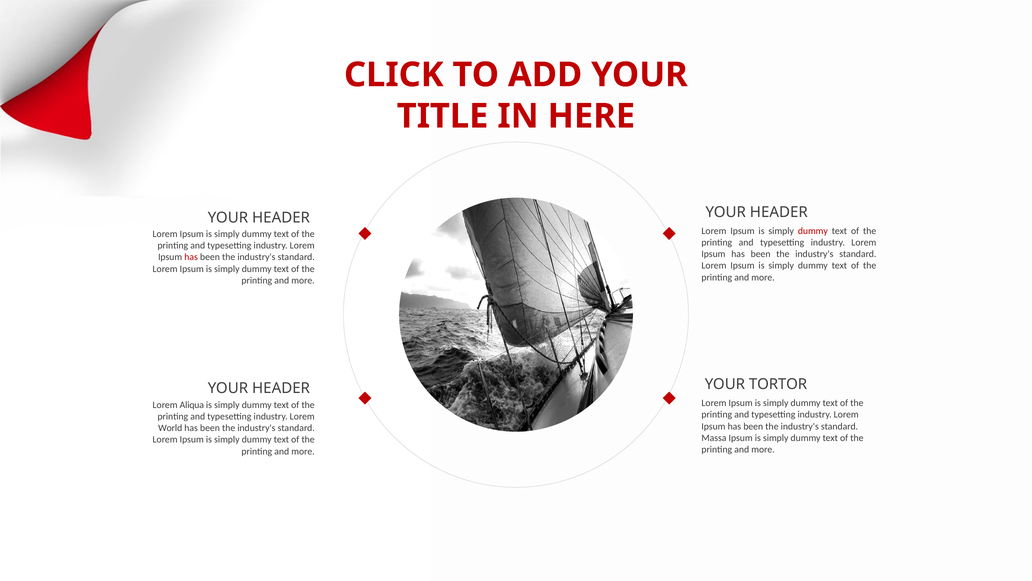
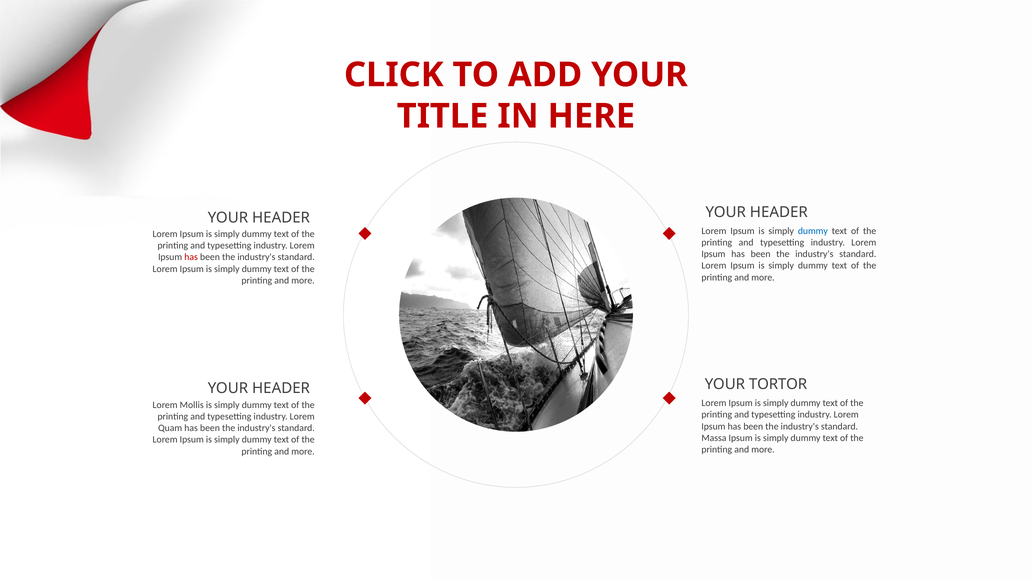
dummy colour: red -> blue (813, 231)
Aliqua: Aliqua -> Mollis (192, 404)
World: World -> Quam (170, 428)
